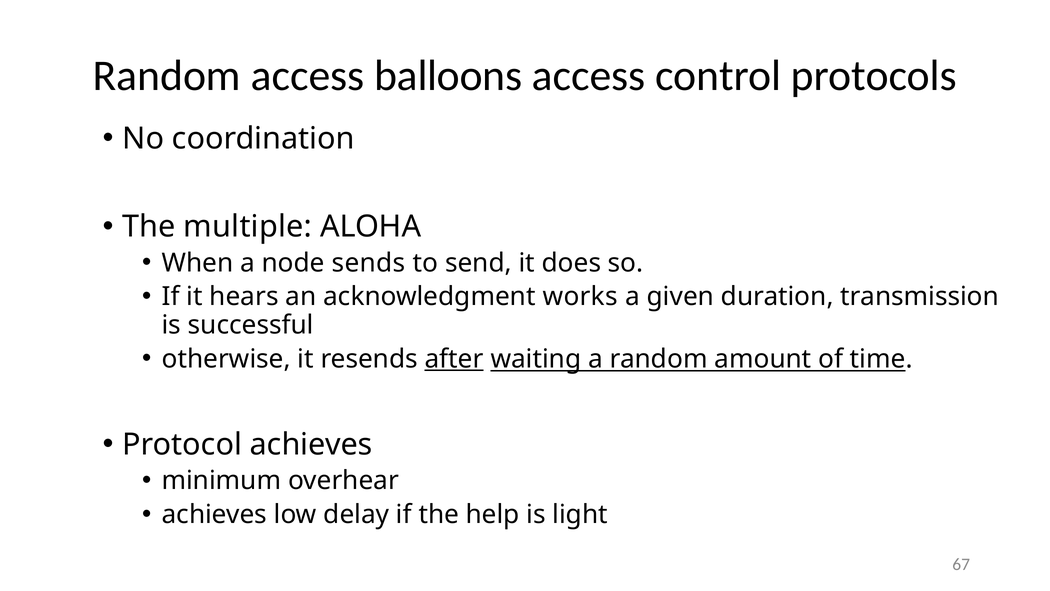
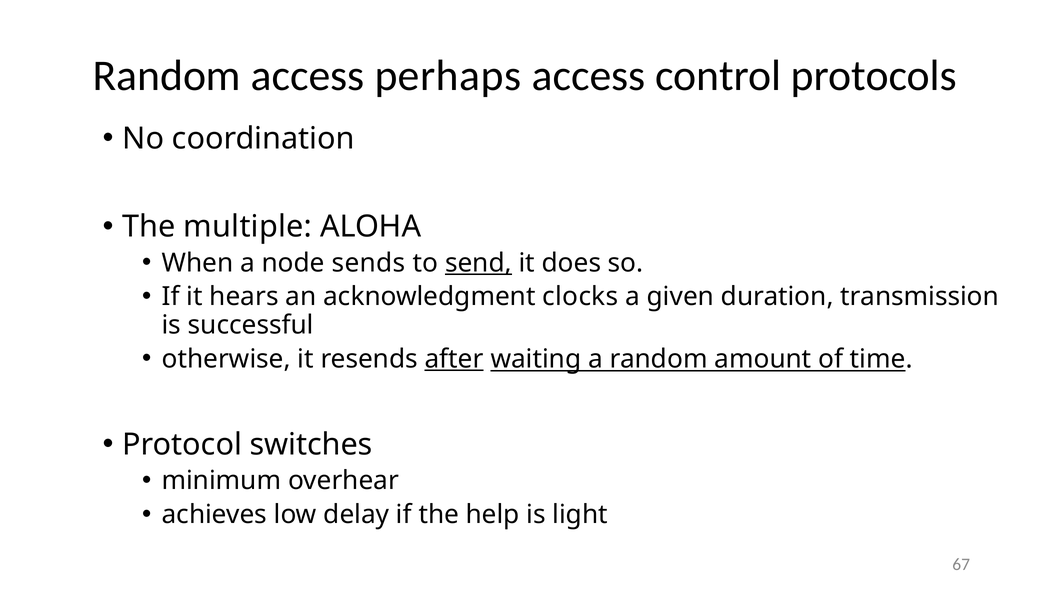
balloons: balloons -> perhaps (448, 76)
send underline: none -> present (478, 263)
works: works -> clocks (580, 296)
Protocol achieves: achieves -> switches (311, 444)
